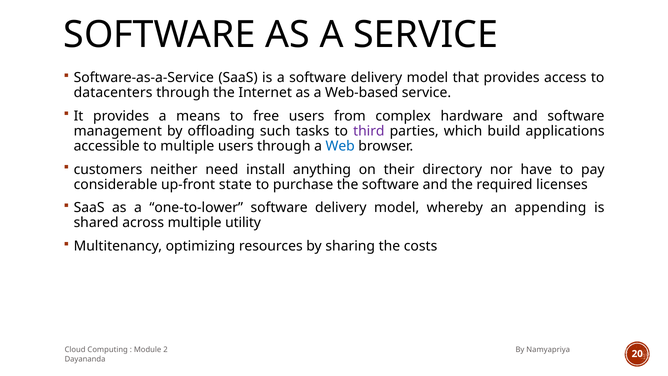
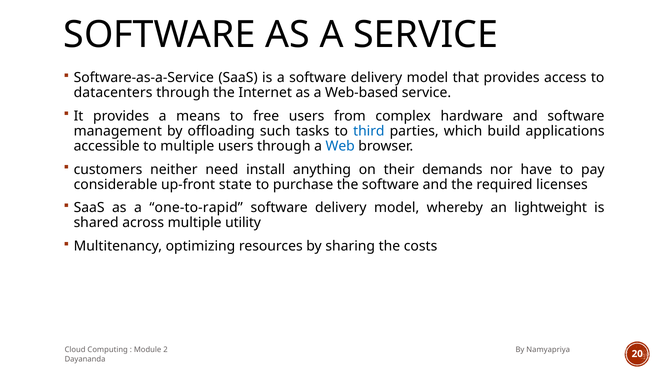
third colour: purple -> blue (369, 131)
directory: directory -> demands (452, 169)
one-to-lower: one-to-lower -> one-to-rapid (196, 208)
appending: appending -> lightweight (551, 208)
